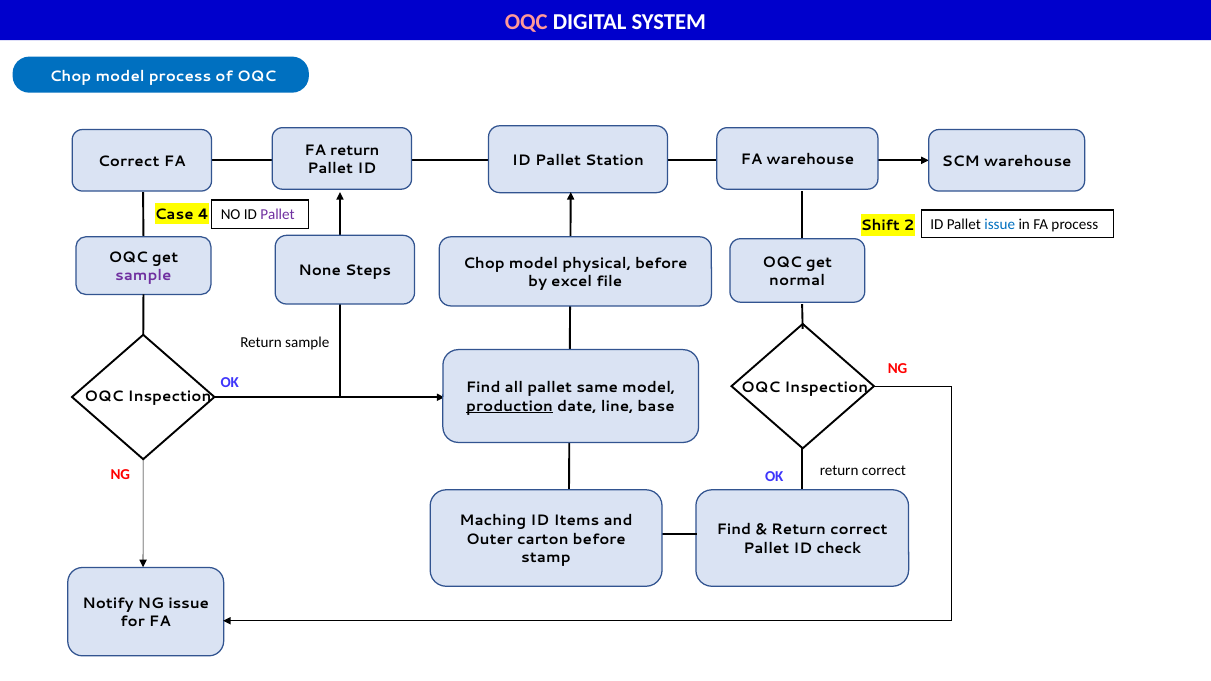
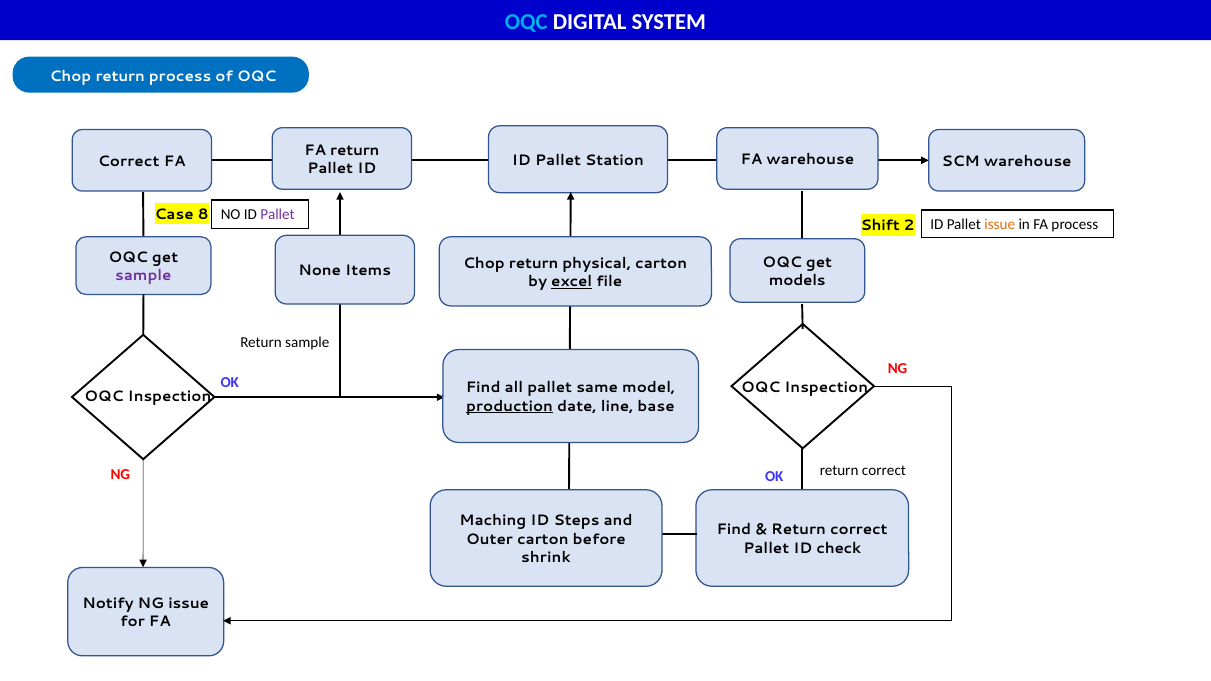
OQC colour: pink -> light blue (526, 22)
model: model -> return (120, 77)
4: 4 -> 8 (203, 215)
issue colour: blue -> orange (1000, 225)
model: model -> return (534, 263)
physical before: before -> carton (661, 263)
Steps: Steps -> Items (368, 271)
normal: normal -> models (797, 281)
excel underline: none -> present (572, 282)
Items: Items -> Steps (577, 521)
stamp: stamp -> shrink (546, 557)
